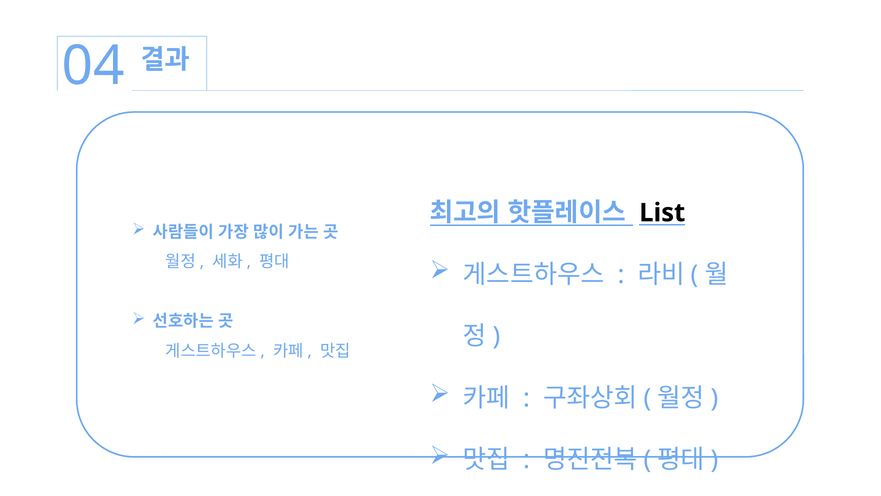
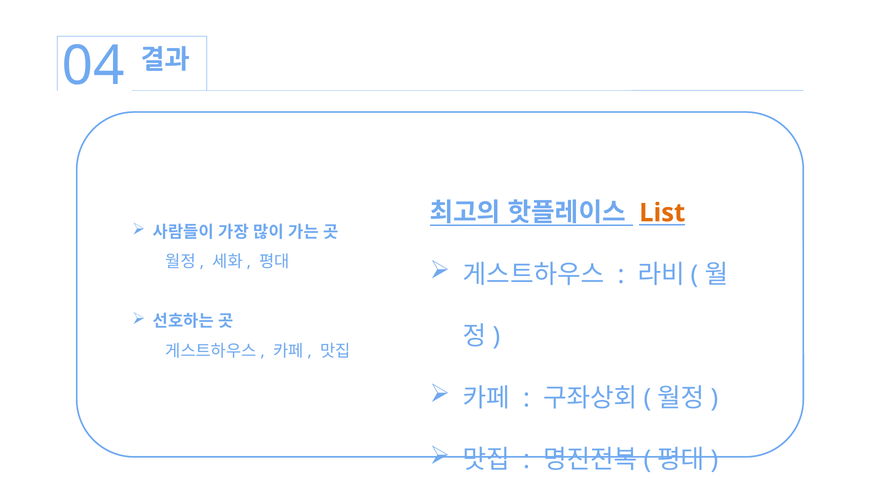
List colour: black -> orange (662, 213)
